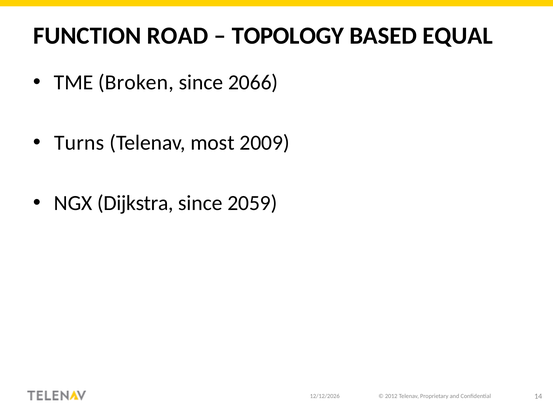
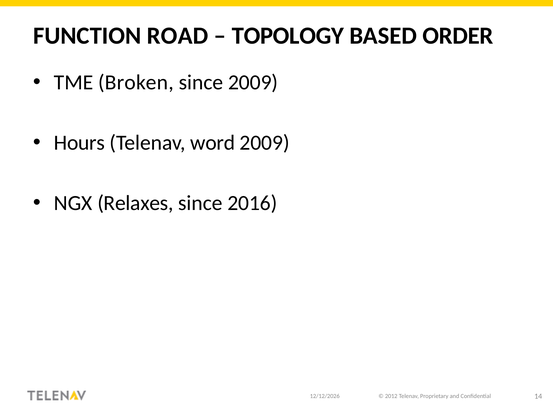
EQUAL: EQUAL -> ORDER (458, 36)
since 2066: 2066 -> 2009 (253, 82)
Turns: Turns -> Hours (79, 143)
most: most -> word (213, 143)
Dijkstra: Dijkstra -> Relaxes (135, 203)
2059: 2059 -> 2016 (252, 203)
